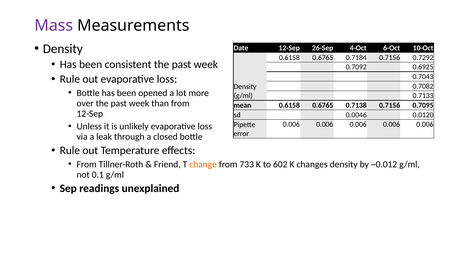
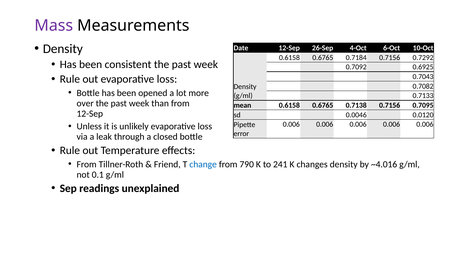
change colour: orange -> blue (203, 164)
733: 733 -> 790 (247, 164)
602: 602 -> 241 (280, 164)
~0.012: ~0.012 -> ~4.016 (384, 164)
